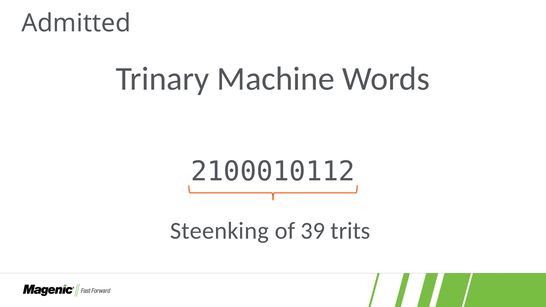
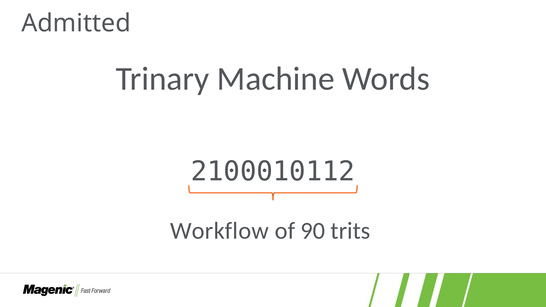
Steenking: Steenking -> Workflow (219, 231)
39: 39 -> 90 (313, 231)
